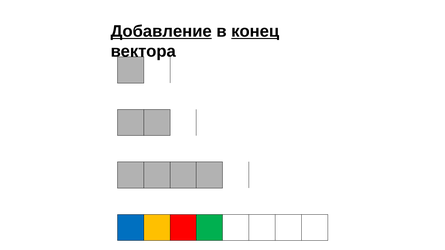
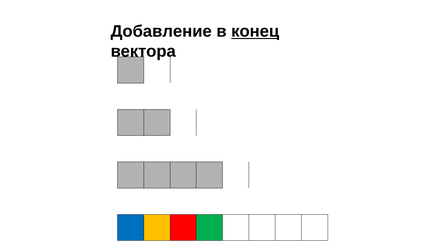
Добавление underline: present -> none (161, 31)
